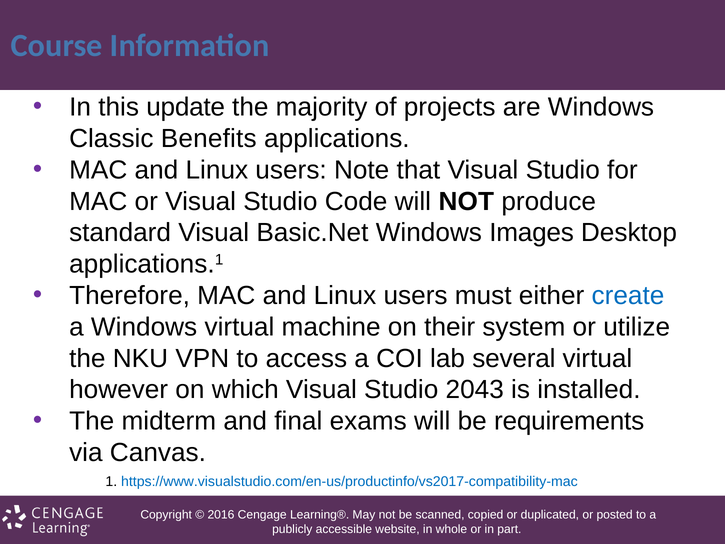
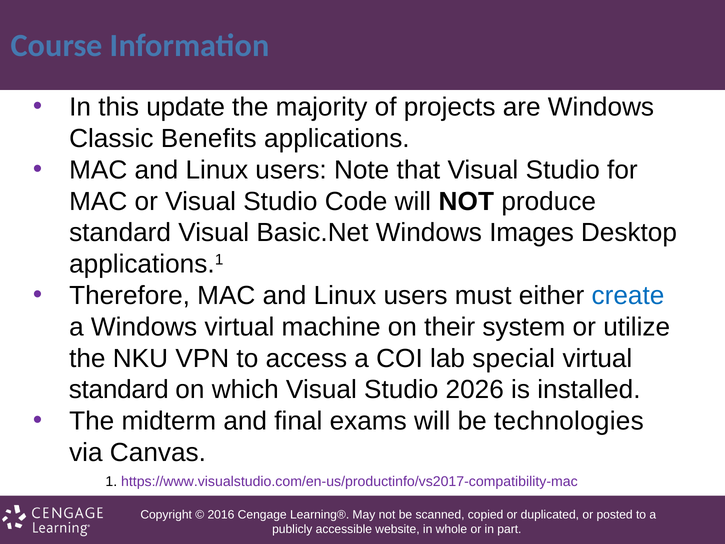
several: several -> special (514, 358)
however: however -> standard (119, 390)
2043: 2043 -> 2026 (475, 390)
requirements: requirements -> technologies (569, 421)
https://www.visualstudio.com/en-us/productinfo/vs2017-compatibility-mac colour: blue -> purple (349, 481)
